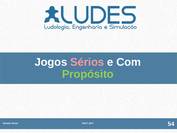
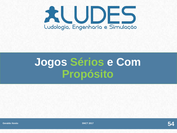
Sérios colour: pink -> light green (87, 62)
